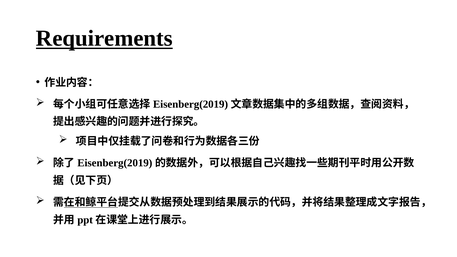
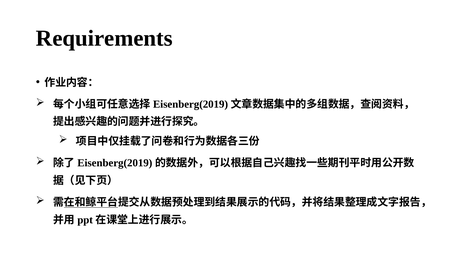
Requirements underline: present -> none (104, 38)
